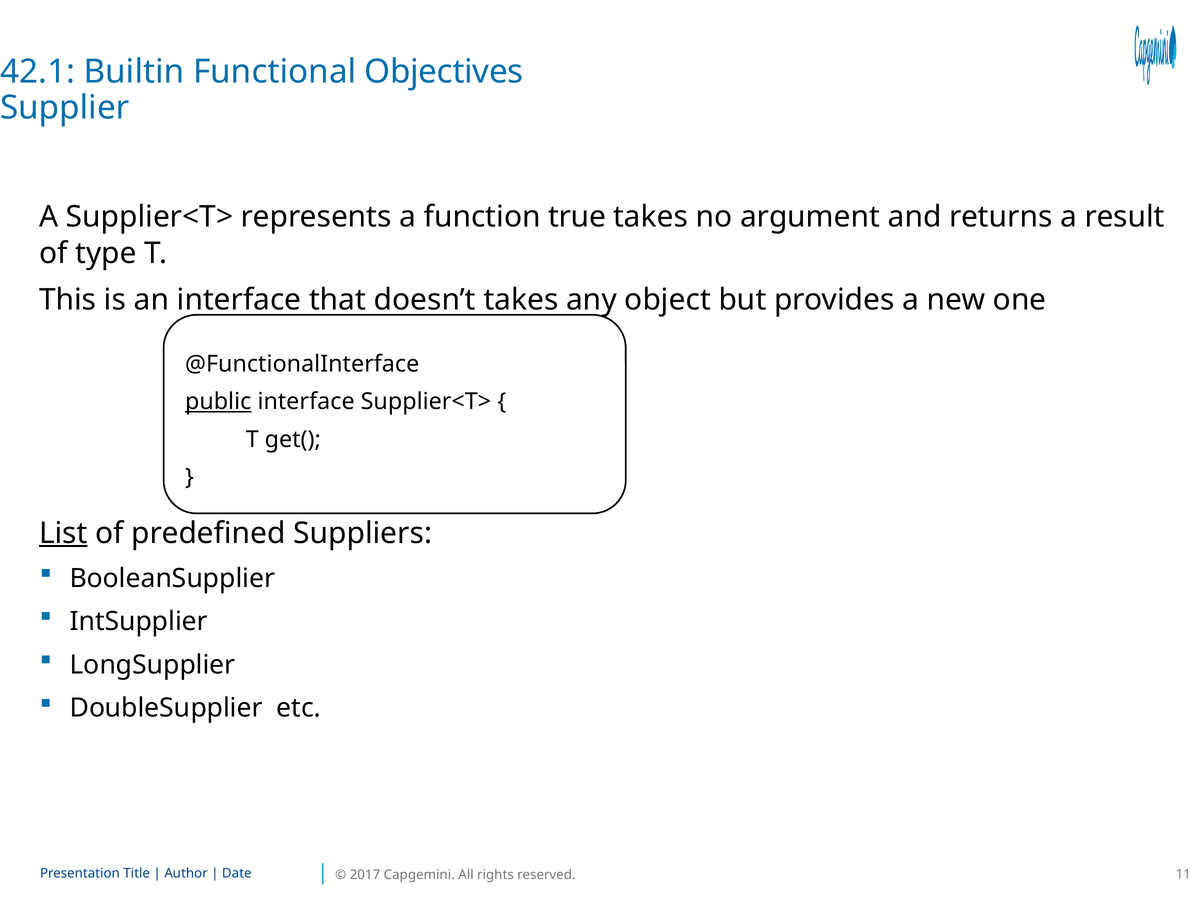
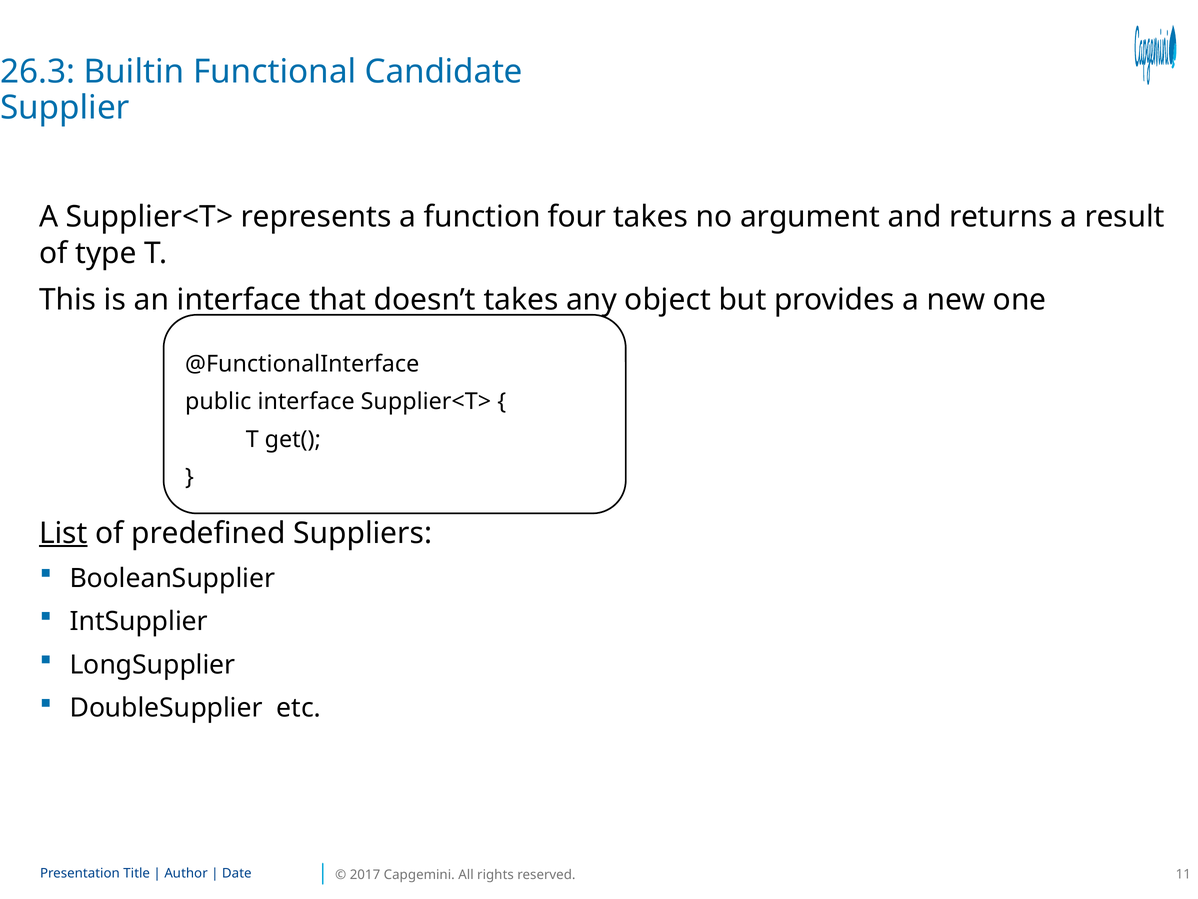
42.1: 42.1 -> 26.3 (37, 72)
Objectives: Objectives -> Candidate (444, 72)
true: true -> four (577, 217)
public underline: present -> none (218, 401)
